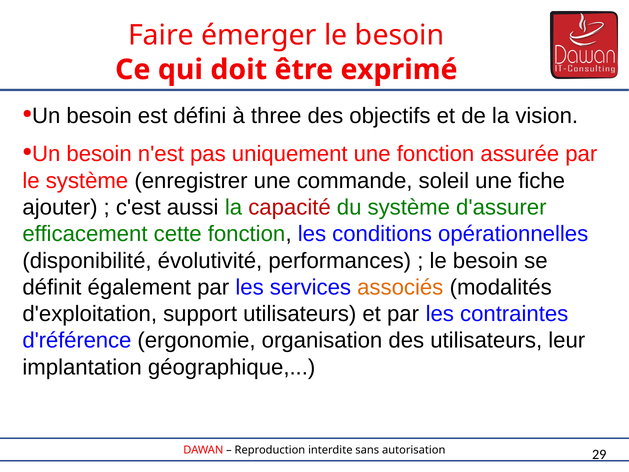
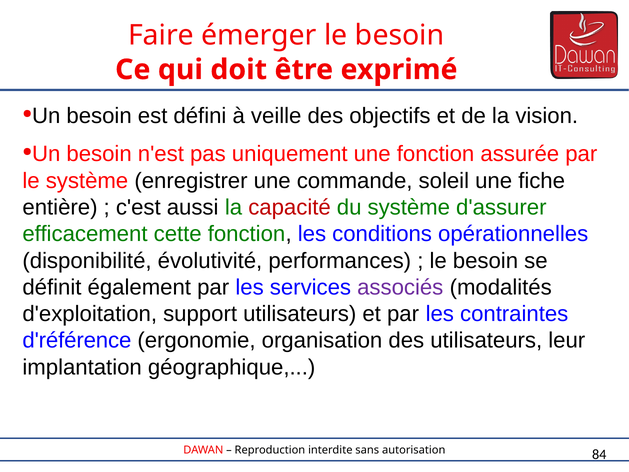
three: three -> veille (276, 116)
ajouter: ajouter -> entière (60, 207)
associés colour: orange -> purple (400, 287)
29: 29 -> 84 (599, 454)
